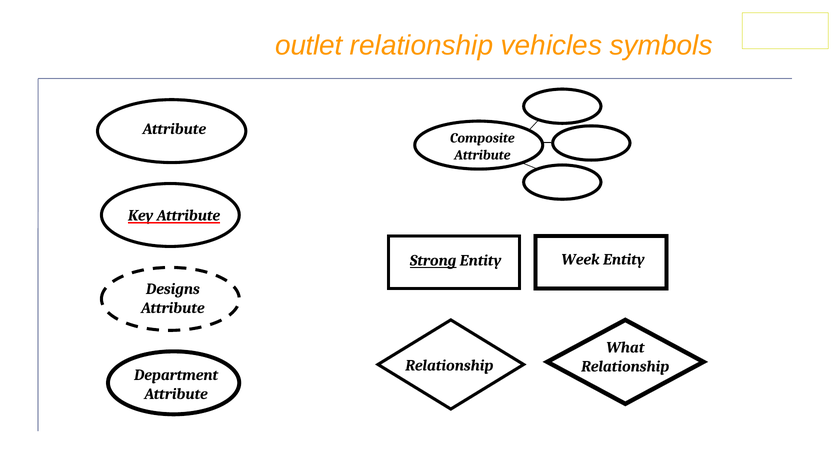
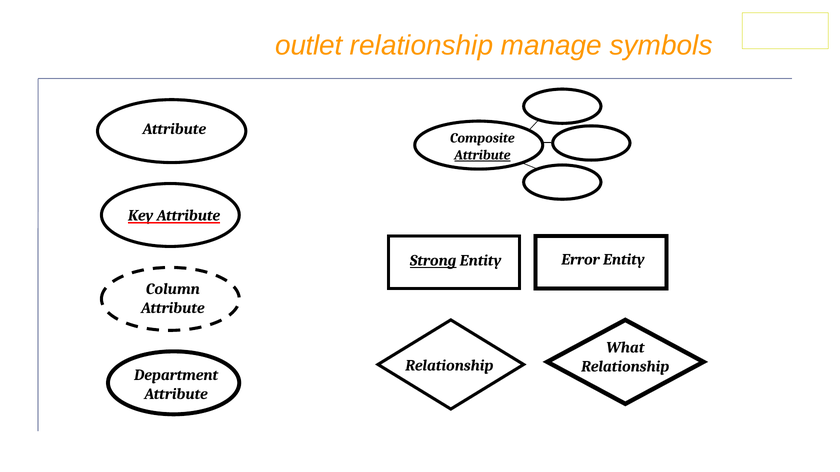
vehicles: vehicles -> manage (551, 46)
Attribute underline: none -> present (482, 155)
Week: Week -> Error (581, 260)
Designs: Designs -> Column (173, 289)
